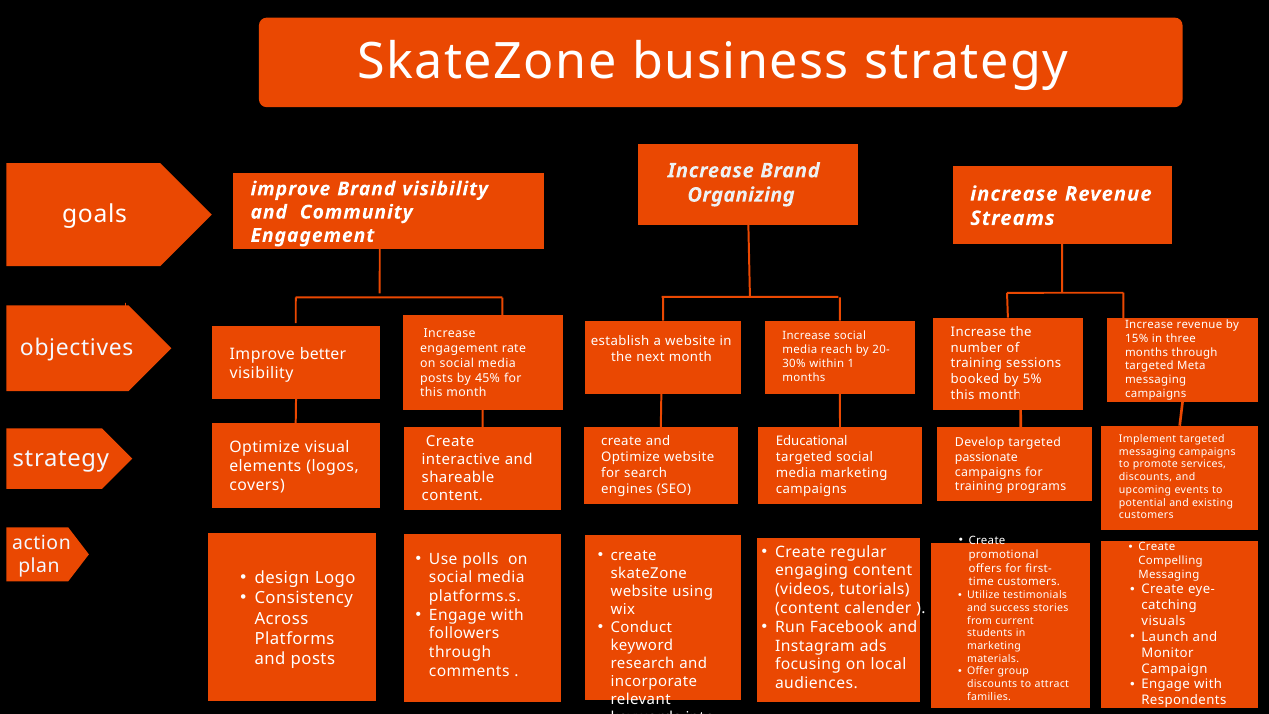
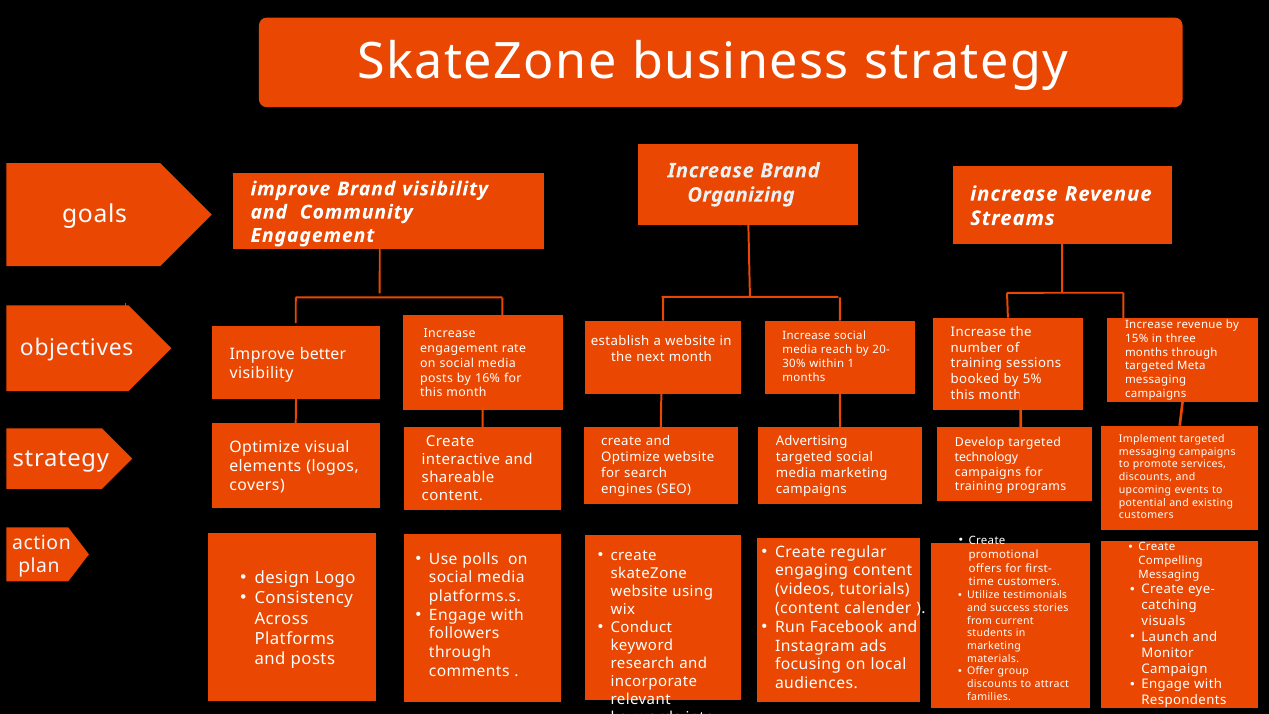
45%: 45% -> 16% (487, 378)
Educational: Educational -> Advertising (812, 441)
passionate: passionate -> technology (986, 457)
